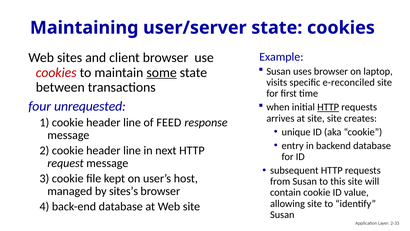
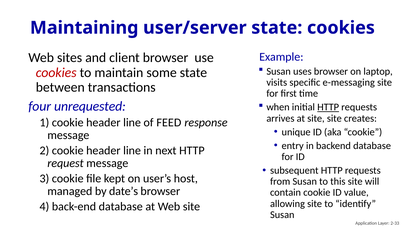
some underline: present -> none (162, 72)
e-reconciled: e-reconciled -> e-messaging (349, 82)
sites’s: sites’s -> date’s (124, 191)
